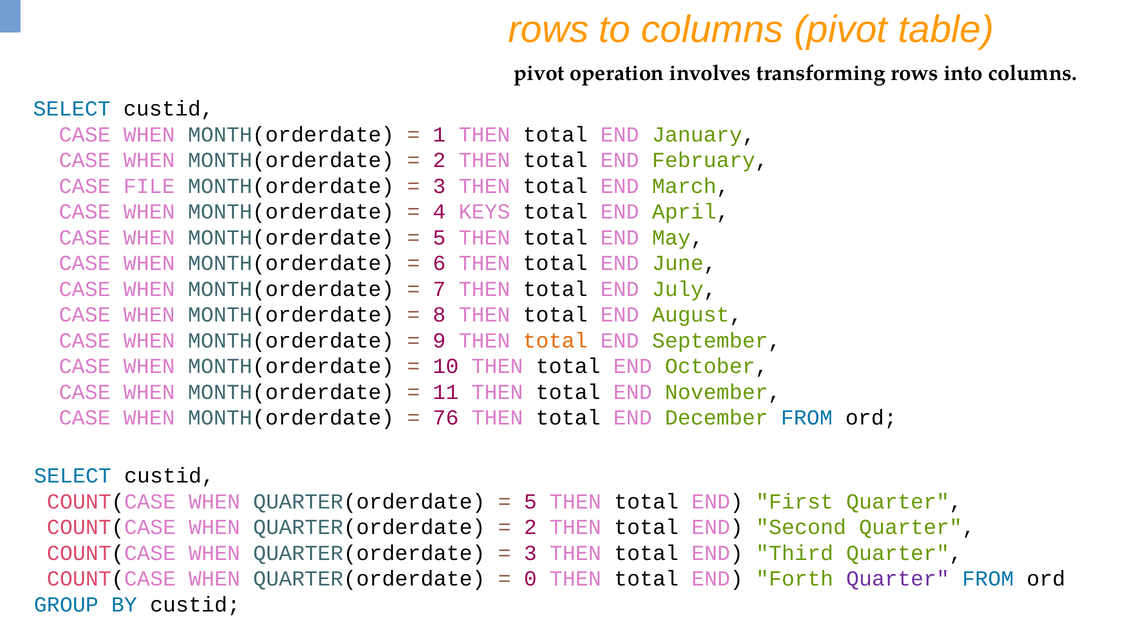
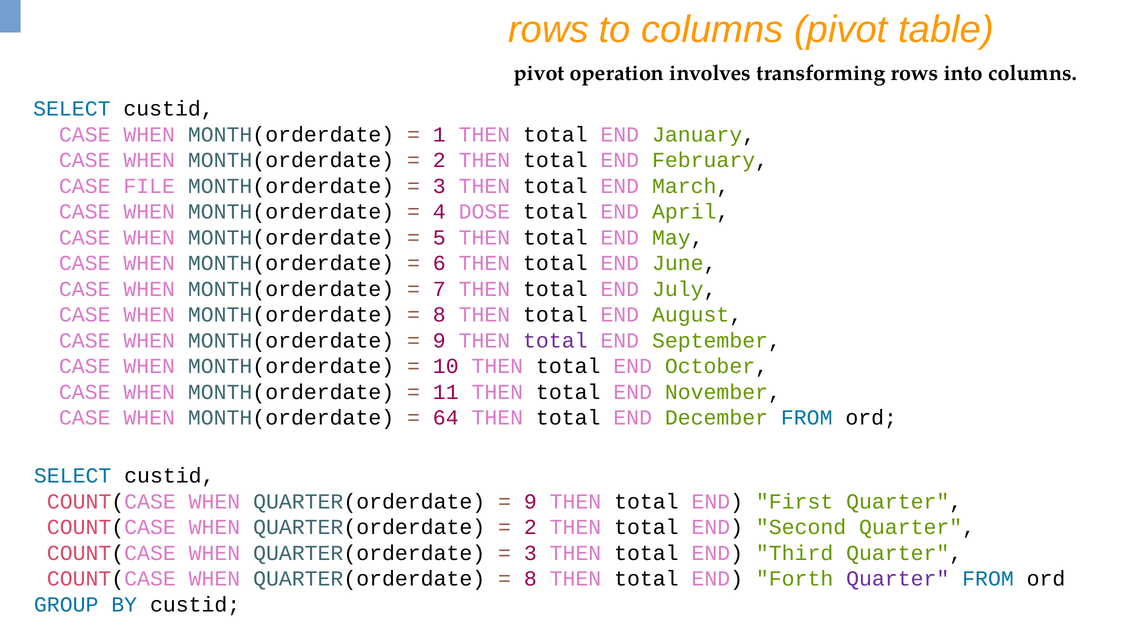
KEYS: KEYS -> DOSE (484, 212)
total colour: orange -> purple (555, 341)
76: 76 -> 64 (446, 418)
5: 5 -> 9 (530, 502)
0: 0 -> 8 (530, 579)
